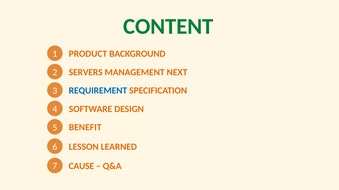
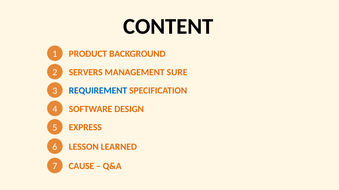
CONTENT colour: green -> black (168, 27)
NEXT: NEXT -> SURE (177, 72)
BENEFIT: BENEFIT -> EXPRESS (85, 128)
